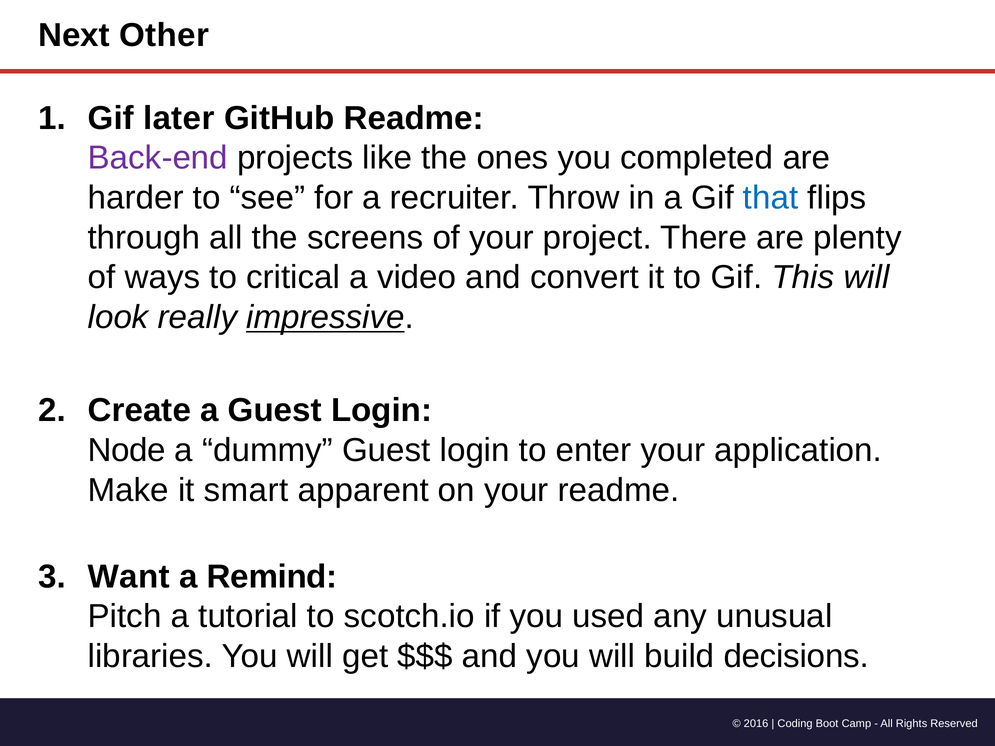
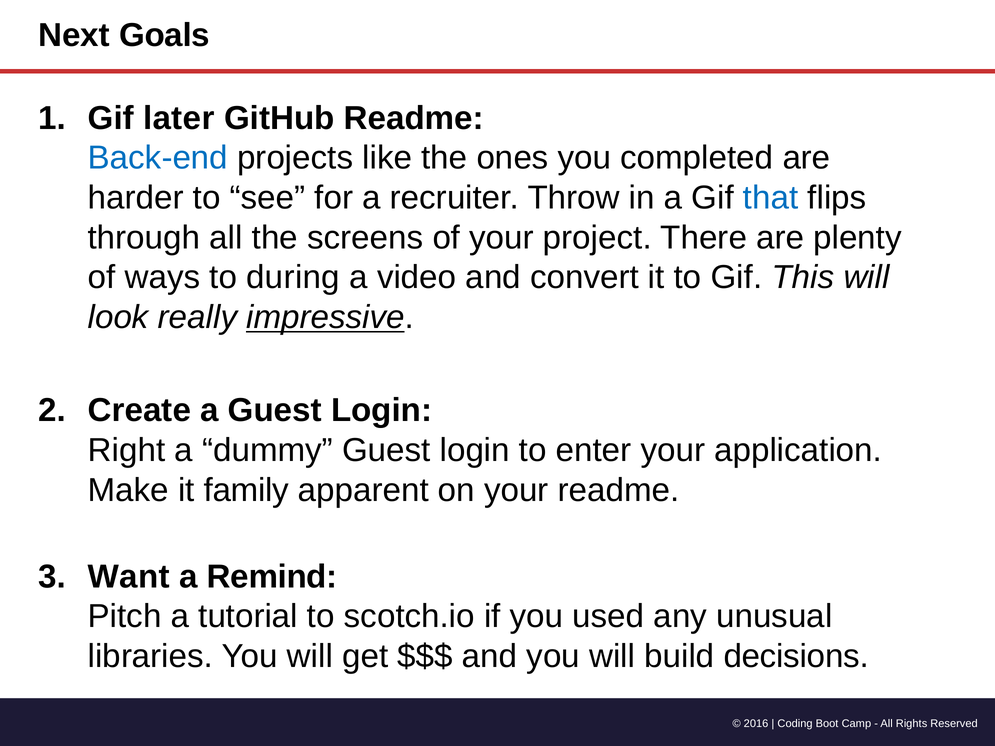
Other: Other -> Goals (164, 35)
Back-end colour: purple -> blue (158, 158)
critical: critical -> during (293, 277)
Node: Node -> Right (127, 450)
smart: smart -> family (246, 490)
